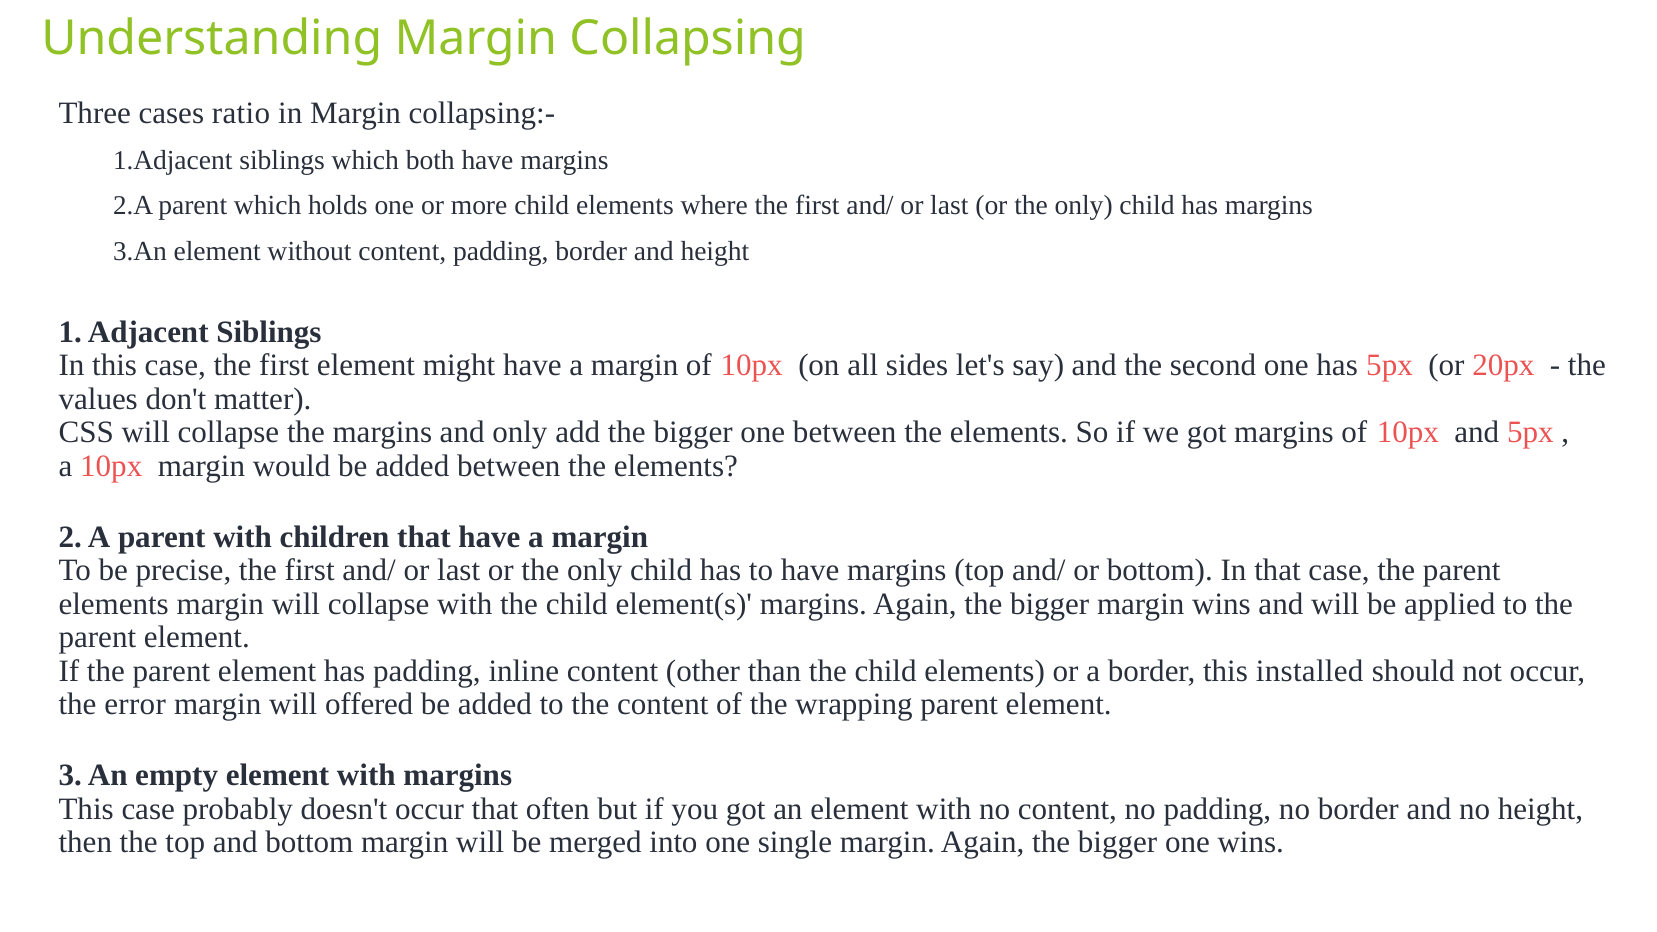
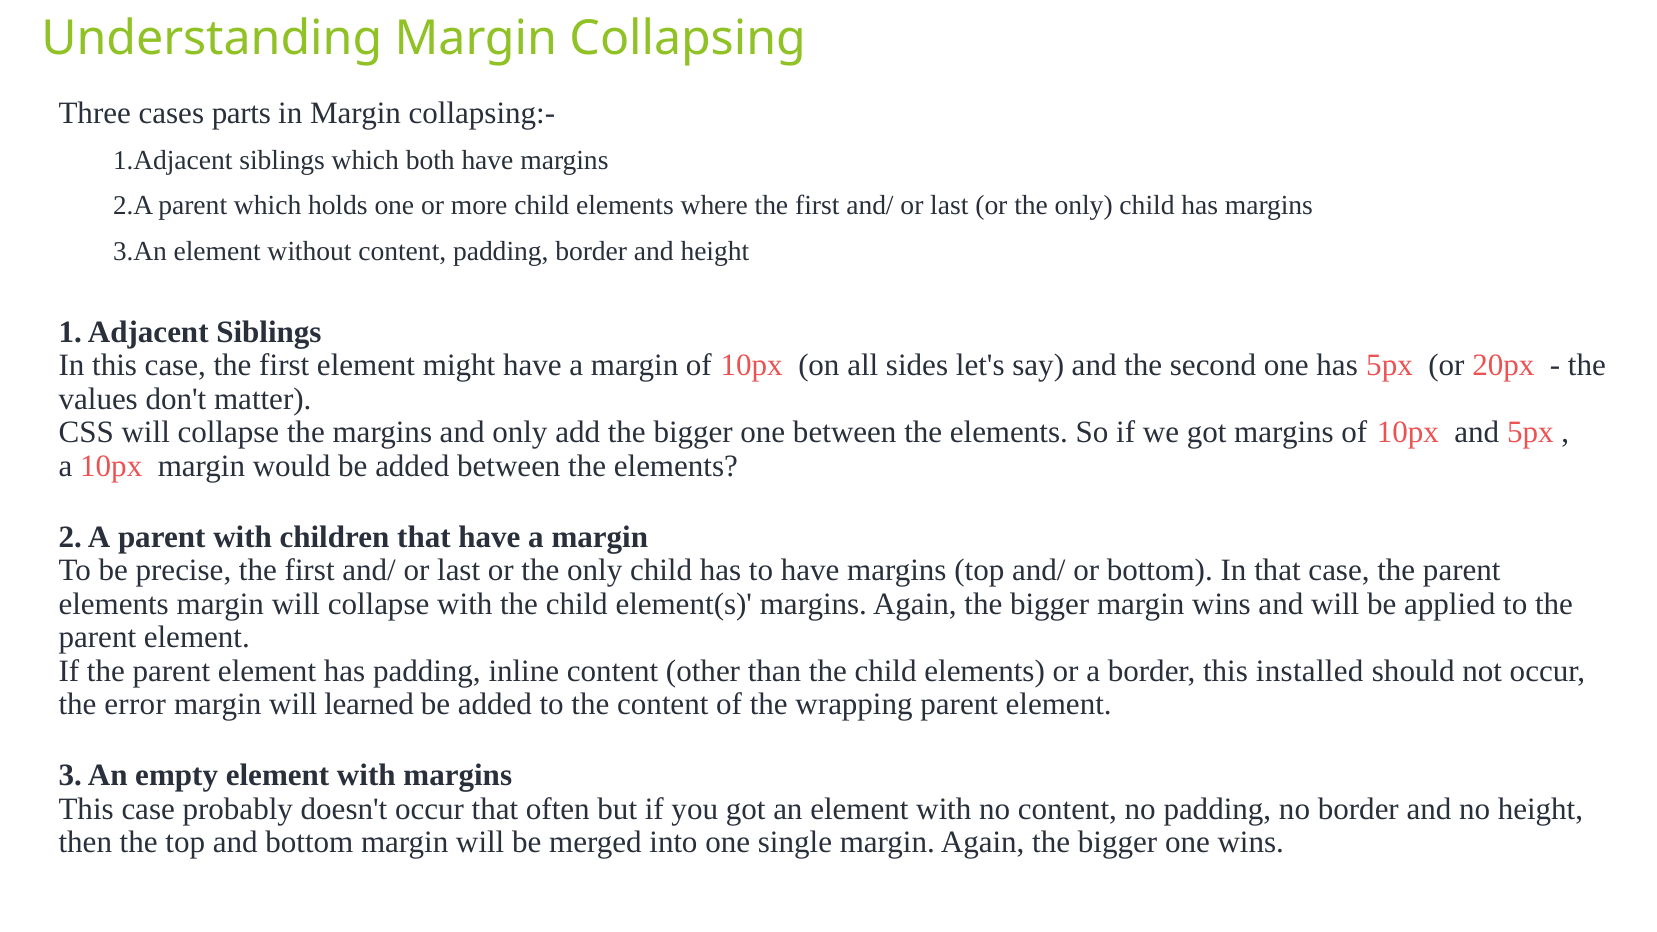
ratio: ratio -> parts (241, 114)
offered: offered -> learned (369, 705)
